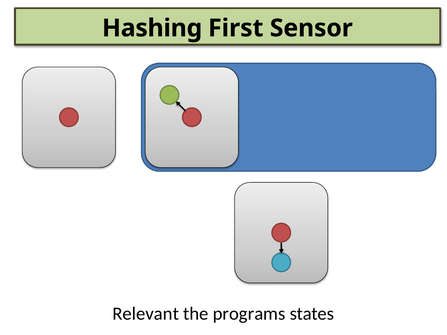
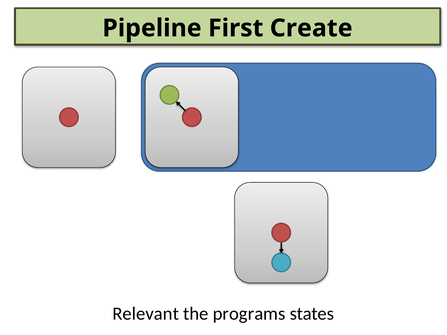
Hashing: Hashing -> Pipeline (152, 28)
Sensor: Sensor -> Create (311, 28)
